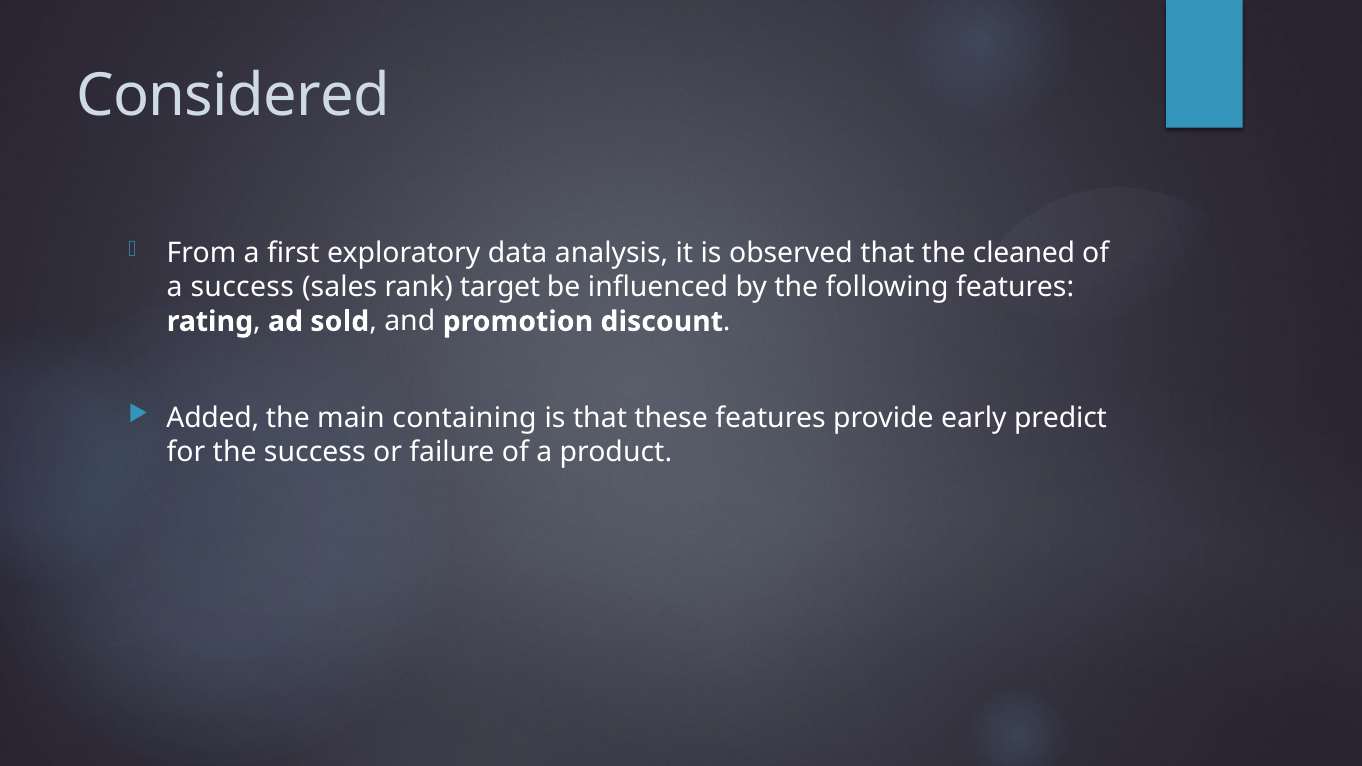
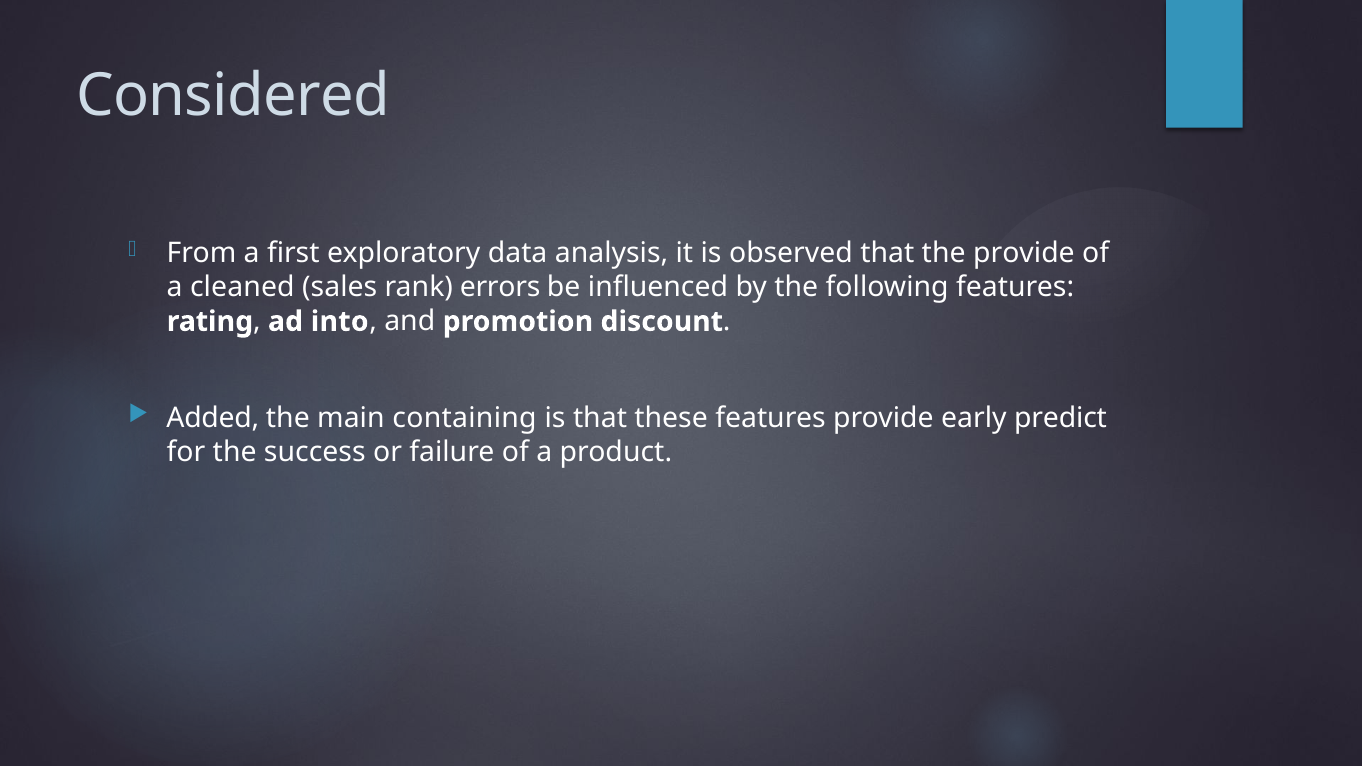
the cleaned: cleaned -> provide (1024, 253)
a success: success -> cleaned (242, 287)
target: target -> errors (500, 287)
sold: sold -> into (340, 322)
